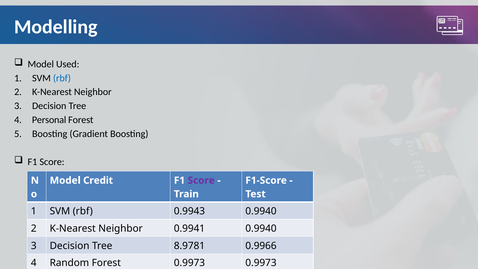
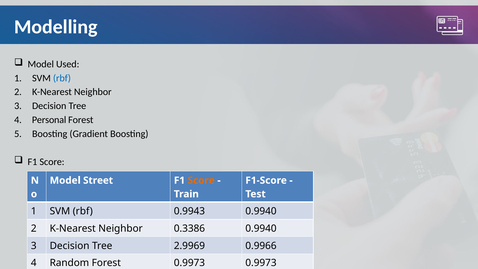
Credit: Credit -> Street (98, 180)
Score colour: purple -> orange (201, 180)
0.9941: 0.9941 -> 0.3386 (189, 228)
8.9781: 8.9781 -> 2.9969 (189, 246)
